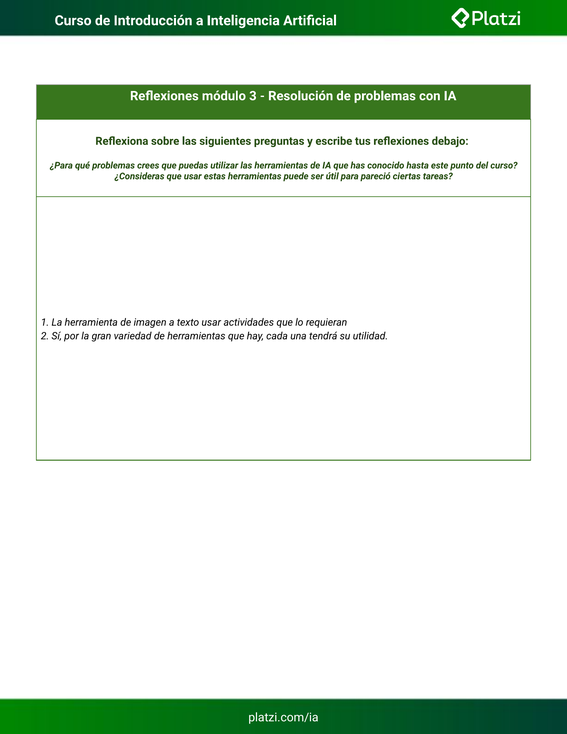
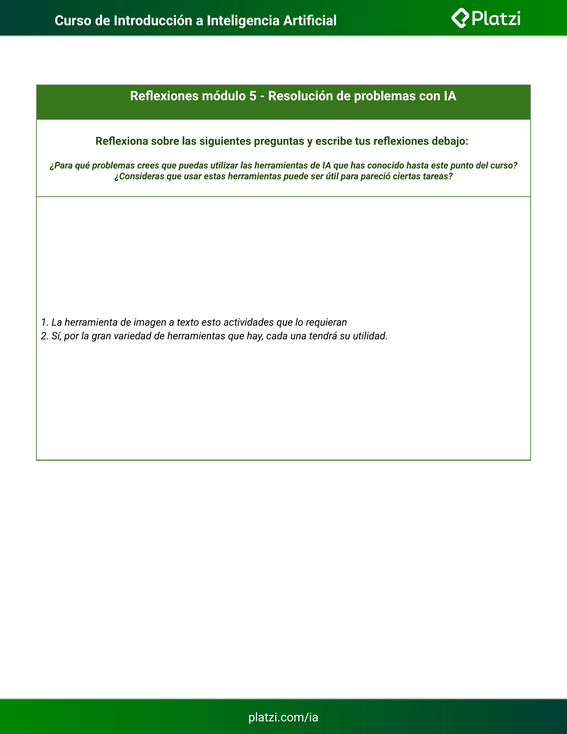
3: 3 -> 5 (253, 96)
texto usar: usar -> esto (211, 322)
